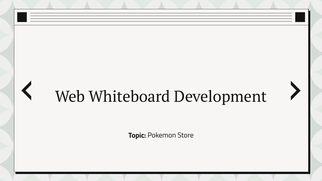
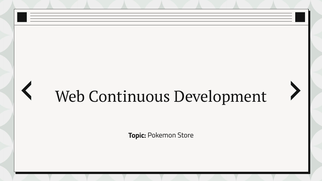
Whiteboard: Whiteboard -> Continuous (129, 97)
